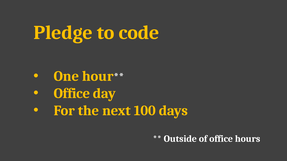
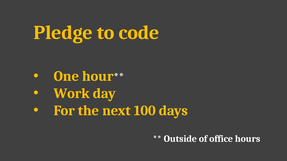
Office: Office -> Work (72, 94)
